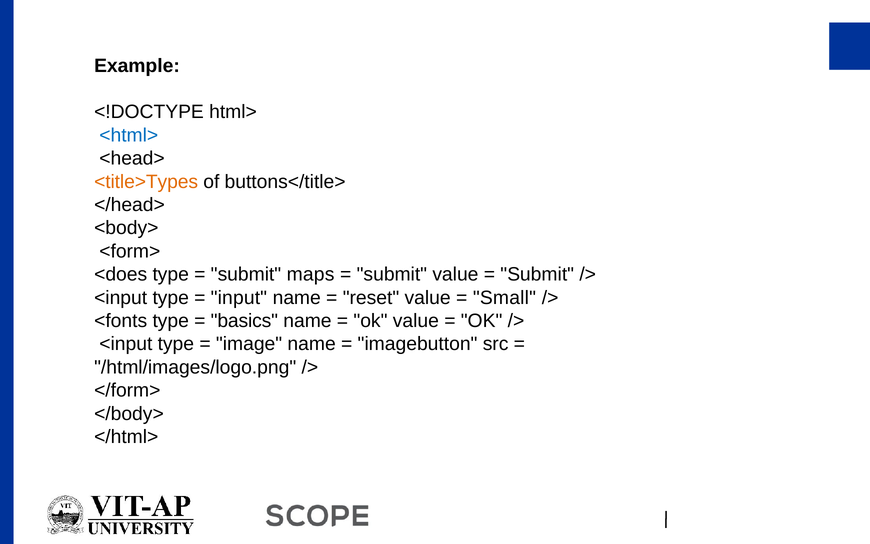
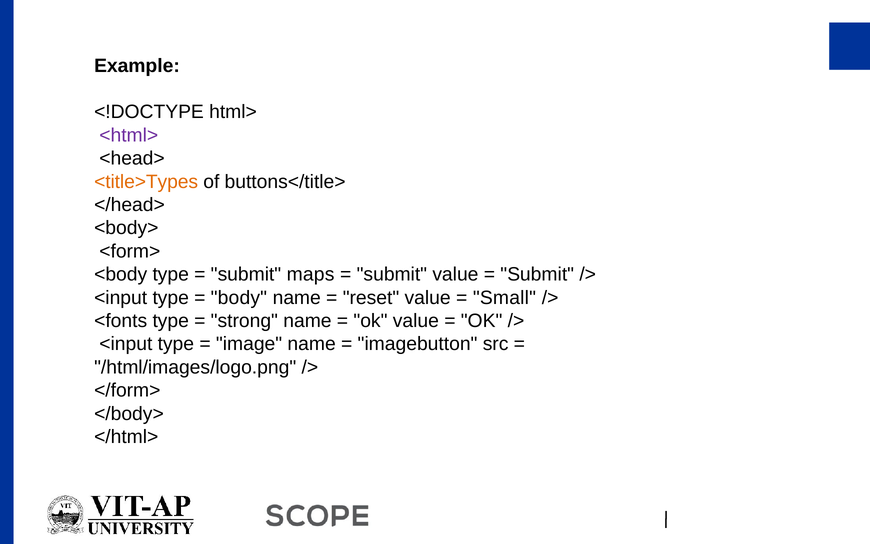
<html> colour: blue -> purple (129, 135)
<does: <does -> <body (121, 274)
input: input -> body (239, 298)
basics: basics -> strong (244, 321)
